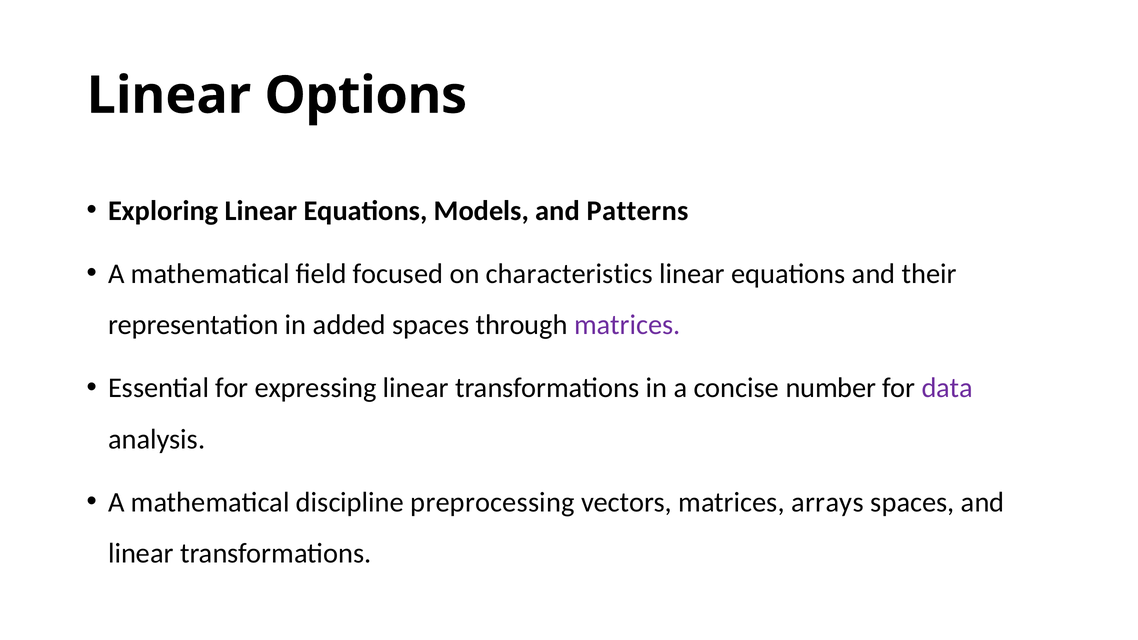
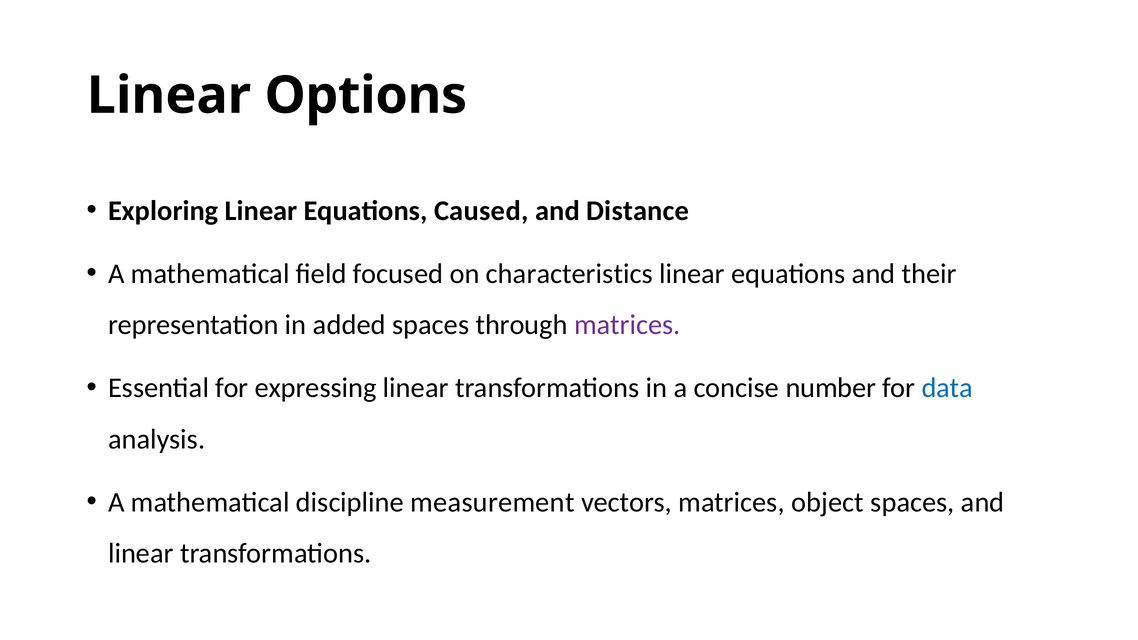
Models: Models -> Caused (481, 211)
Patterns: Patterns -> Distance (638, 211)
data colour: purple -> blue (947, 388)
preprocessing: preprocessing -> measurement (492, 502)
arrays: arrays -> object (828, 502)
